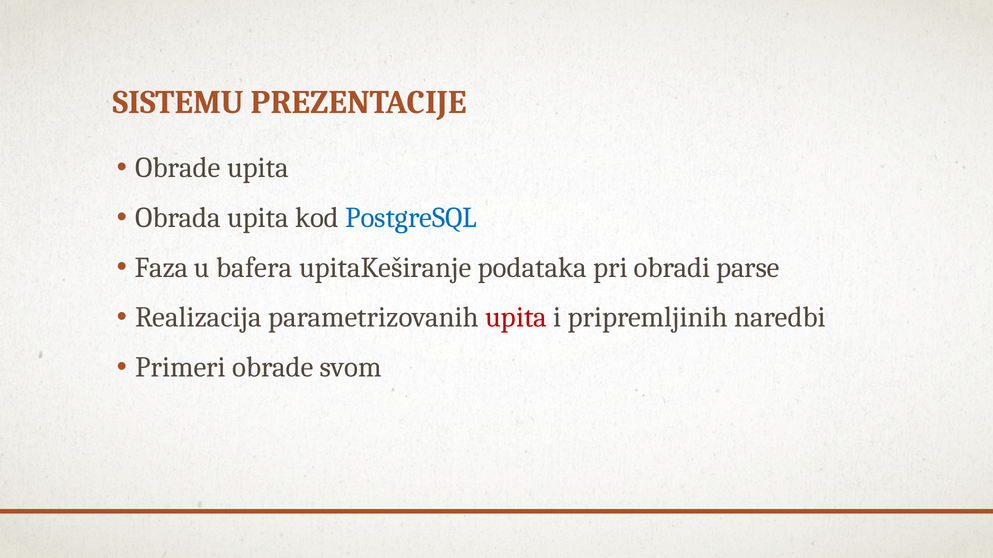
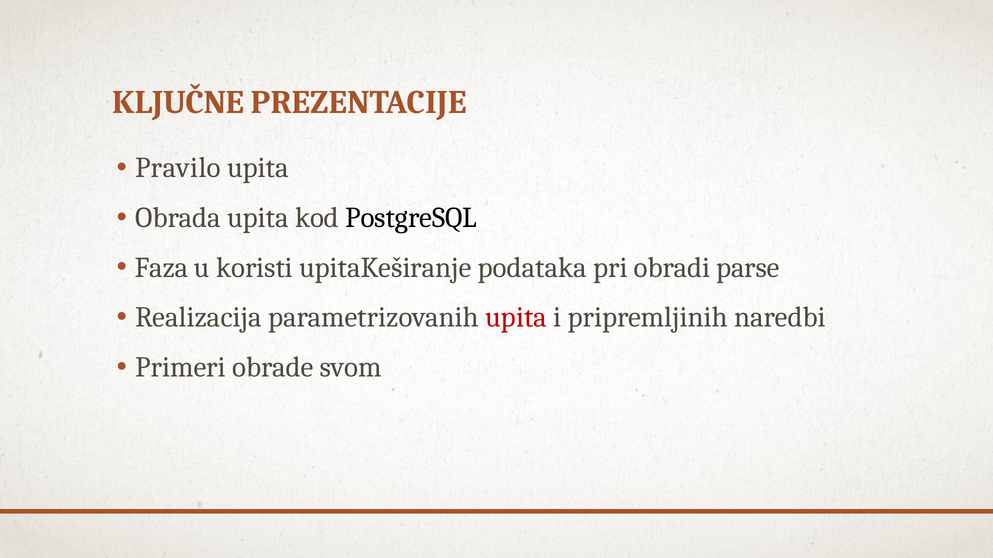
SISTEMU: SISTEMU -> KLJUČNE (178, 102)
Obrade: Obrade -> Pravilo (178, 168)
PostgreSQL colour: blue -> black (411, 218)
bafera: bafera -> koristi (255, 268)
